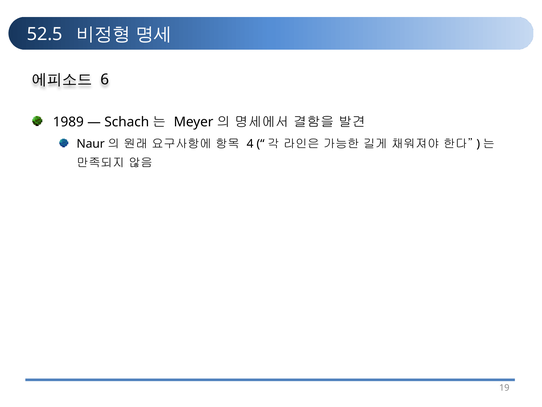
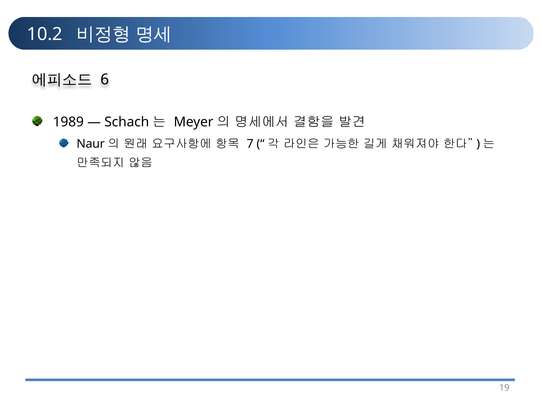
52.5: 52.5 -> 10.2 (45, 34)
4: 4 -> 7 (250, 144)
